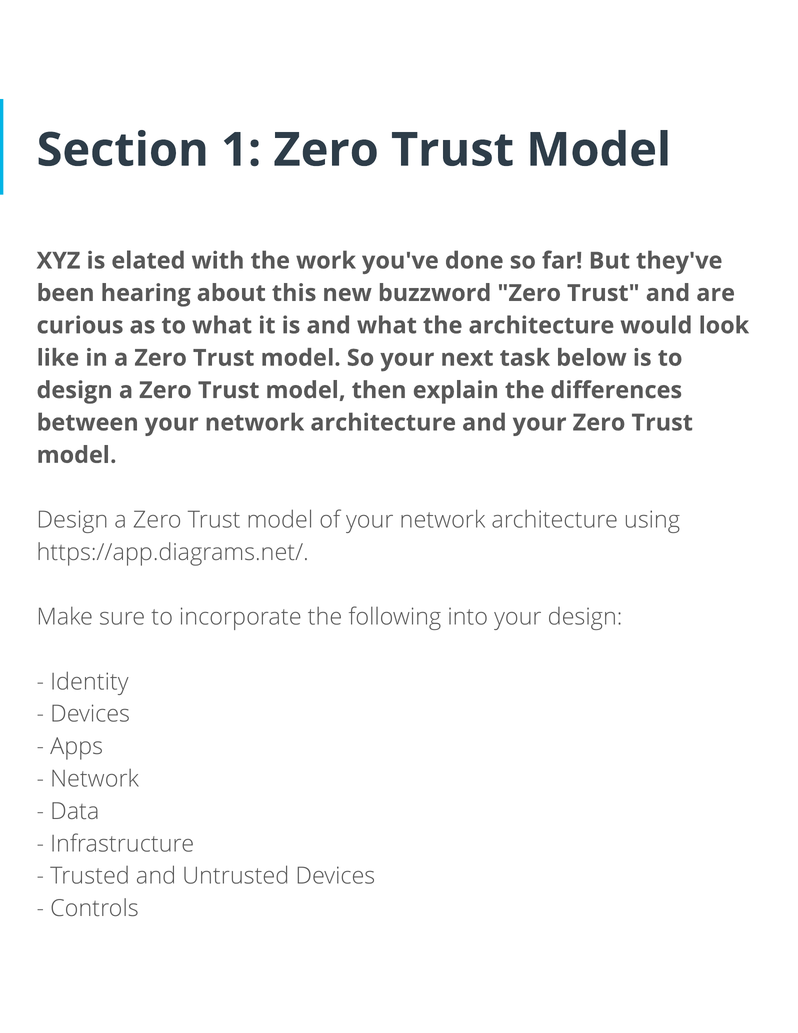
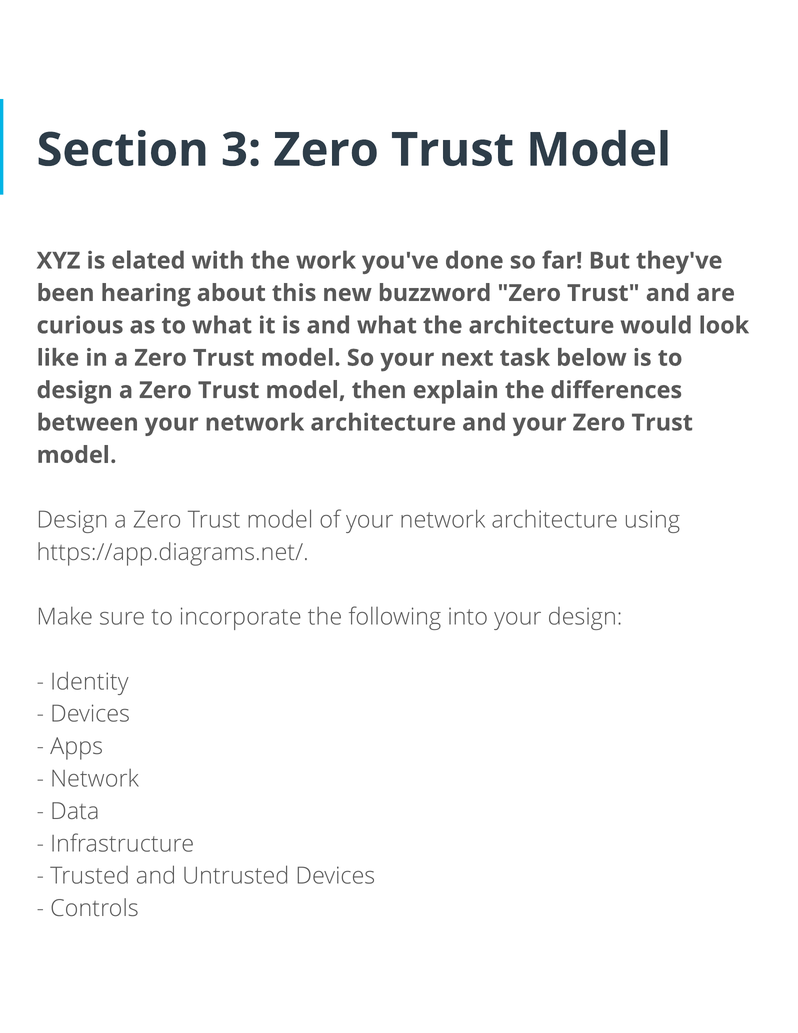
1: 1 -> 3 (241, 150)
